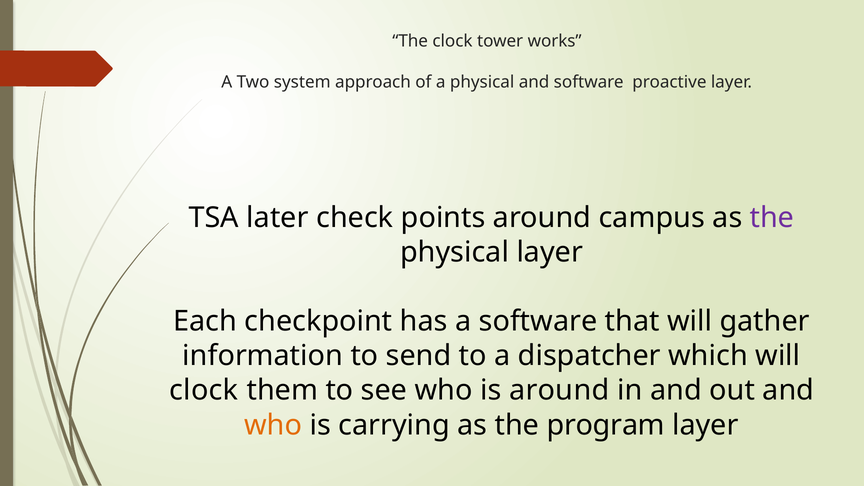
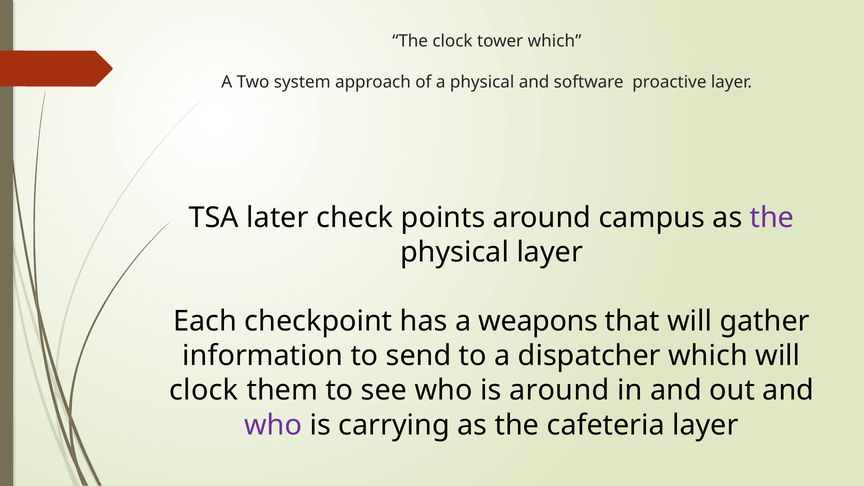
tower works: works -> which (555, 41)
a software: software -> weapons (538, 321)
who colour: orange -> purple (273, 425)
program: program -> cafeteria (606, 425)
